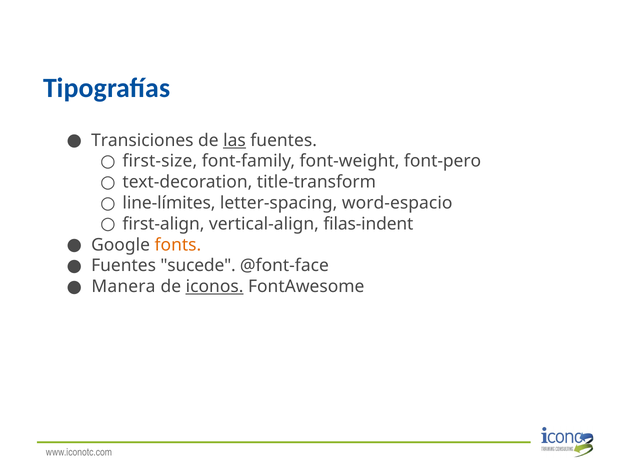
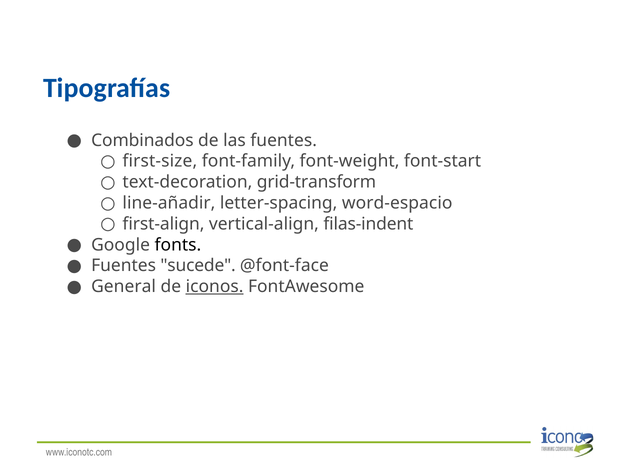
Transiciones: Transiciones -> Combinados (142, 140)
las underline: present -> none (235, 140)
font-pero: font-pero -> font-start (443, 161)
title-transform: title-transform -> grid-transform (316, 182)
line-límites: line-límites -> line-añadir (169, 203)
fonts colour: orange -> black (178, 245)
Manera: Manera -> General (124, 287)
